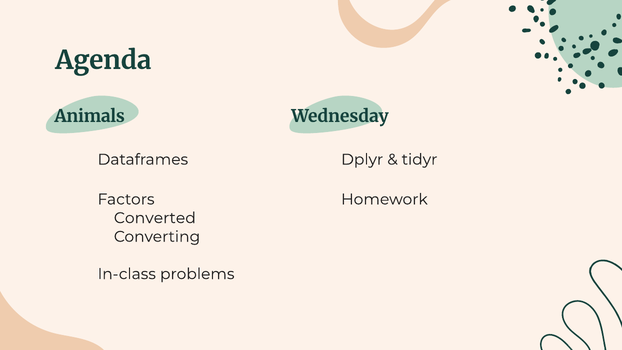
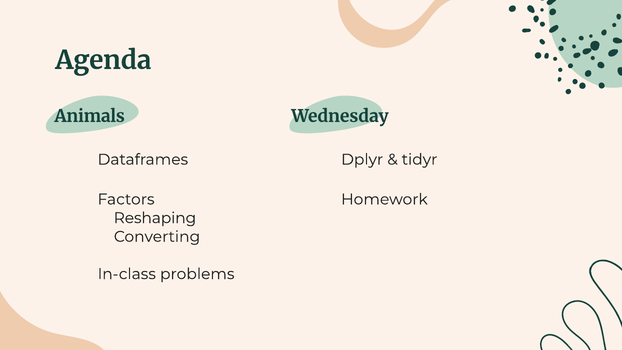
Converted: Converted -> Reshaping (155, 218)
